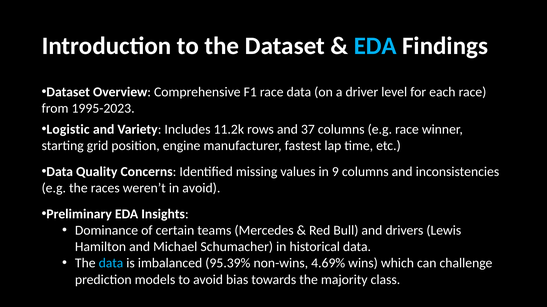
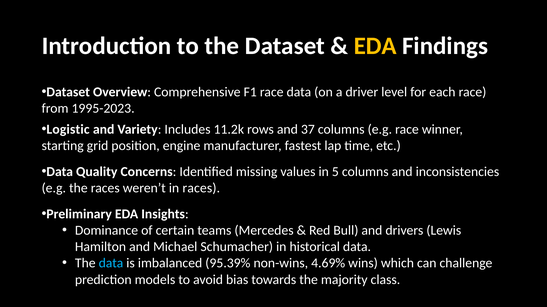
EDA colour: light blue -> yellow (375, 46)
9: 9 -> 5 (335, 172)
in avoid: avoid -> races (201, 189)
